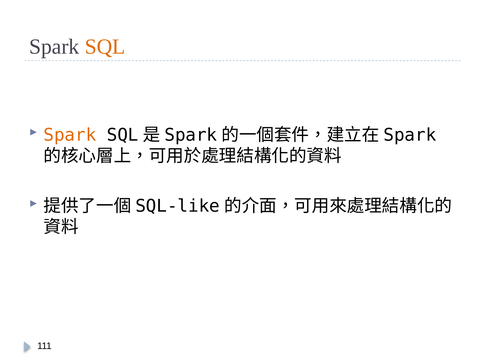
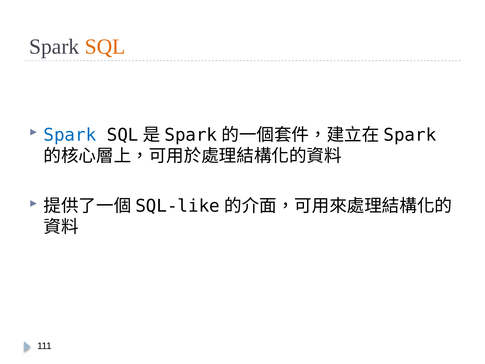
Spark colour: orange -> blue (70, 135)
